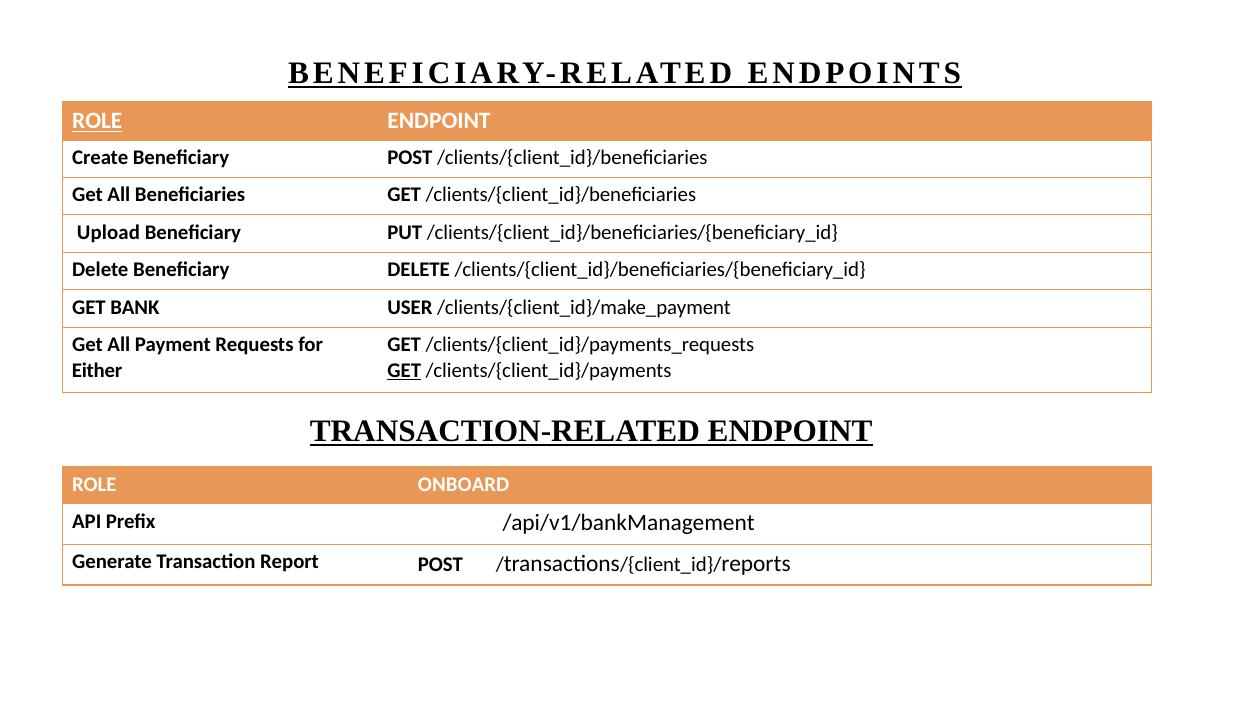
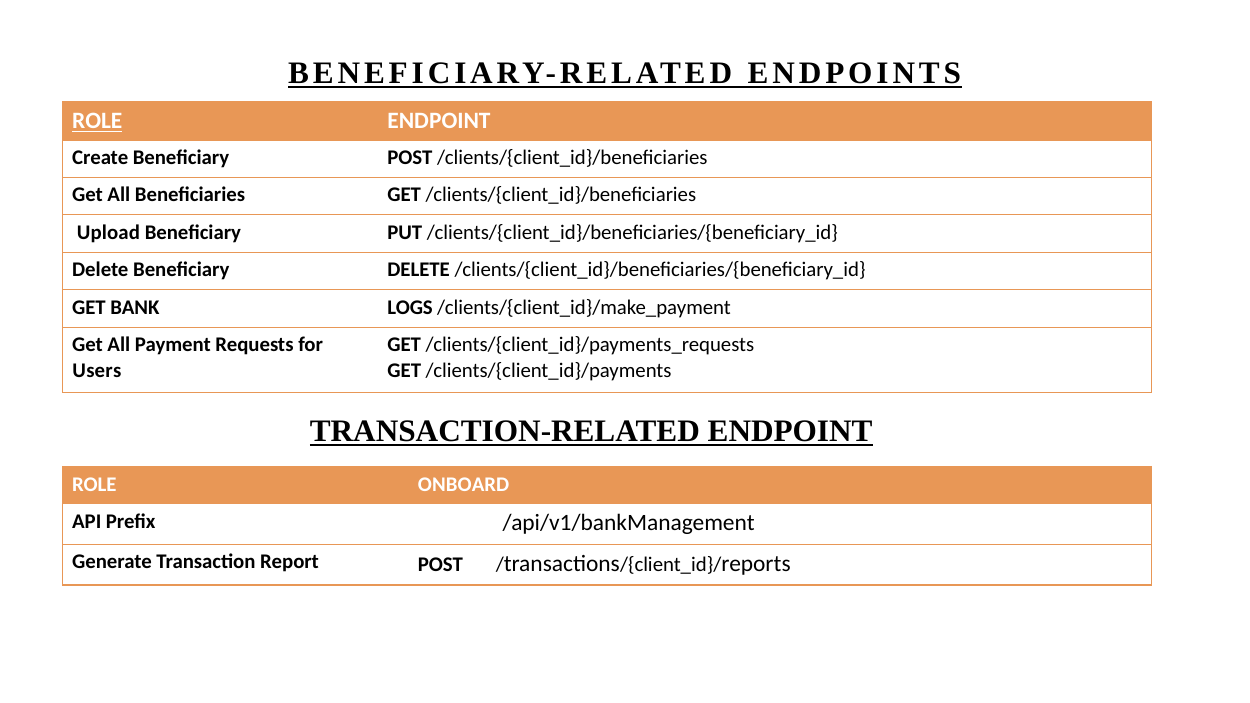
USER: USER -> LOGS (410, 308)
Either: Either -> Users (97, 370)
GET underline: present -> none (404, 370)
